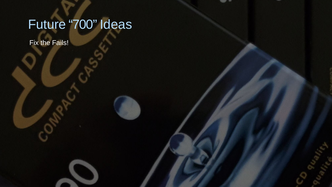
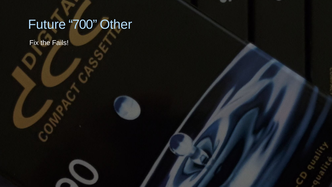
Ideas: Ideas -> Other (116, 24)
